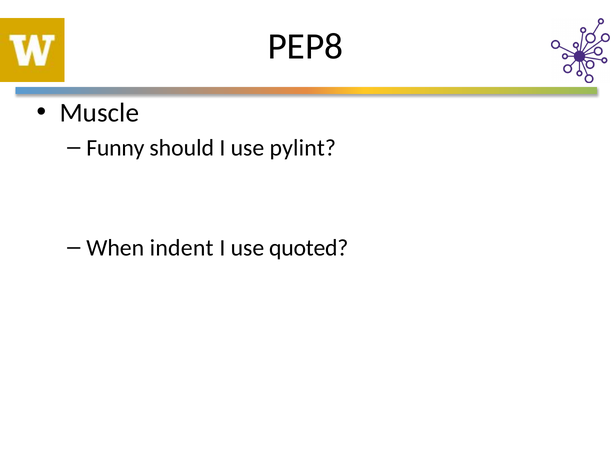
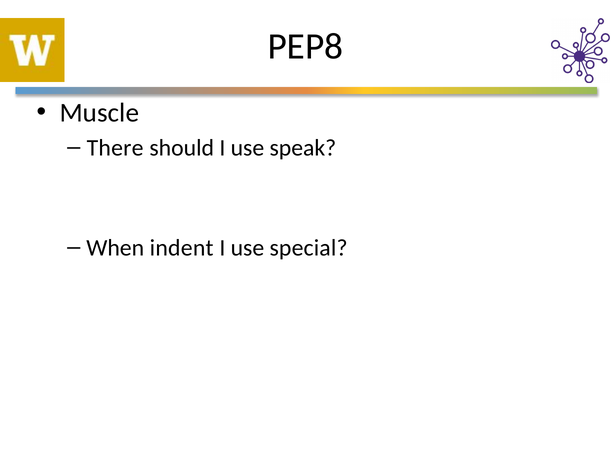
Funny: Funny -> There (115, 148)
pylint: pylint -> speak (303, 148)
quoted: quoted -> special (309, 248)
